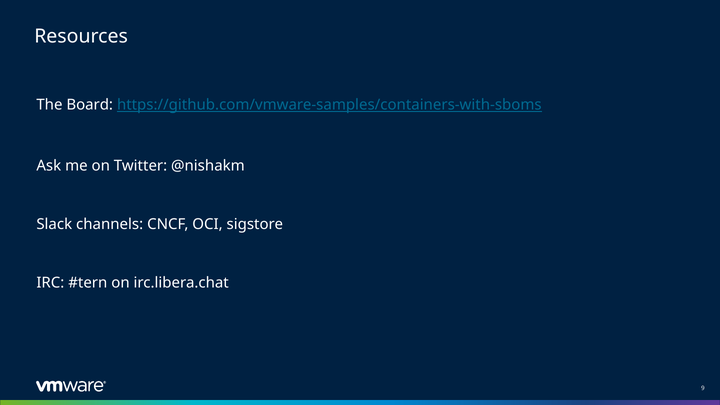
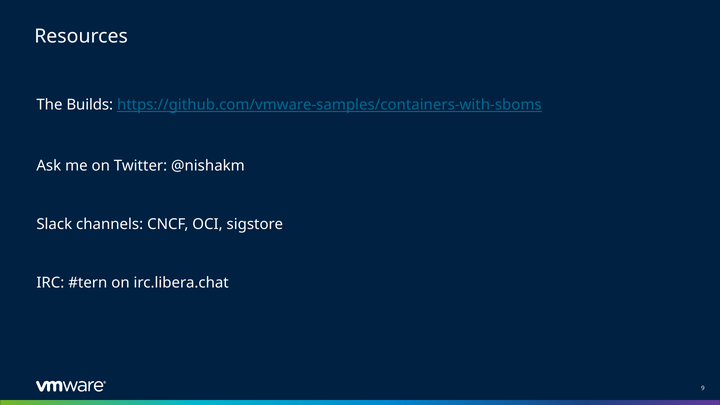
Board: Board -> Builds (90, 105)
